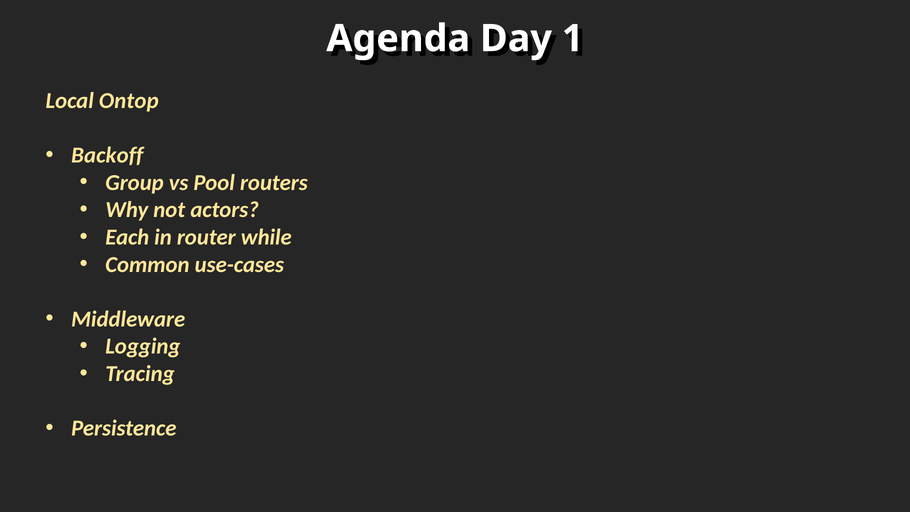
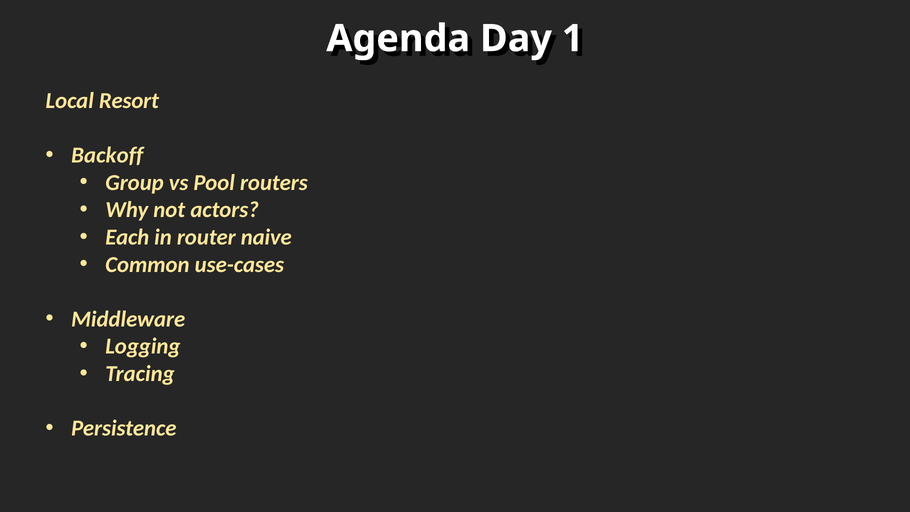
Ontop: Ontop -> Resort (129, 101)
while: while -> naive (266, 237)
